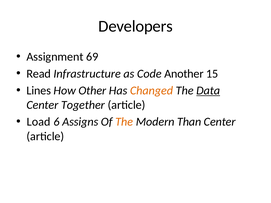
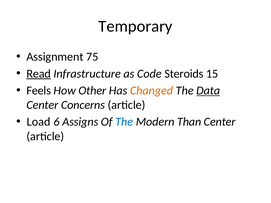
Developers: Developers -> Temporary (135, 26)
69: 69 -> 75 (92, 57)
Read underline: none -> present (39, 74)
Another: Another -> Steroids (184, 74)
Lines: Lines -> Feels (39, 91)
Together: Together -> Concerns (83, 105)
The colour: orange -> blue (124, 122)
